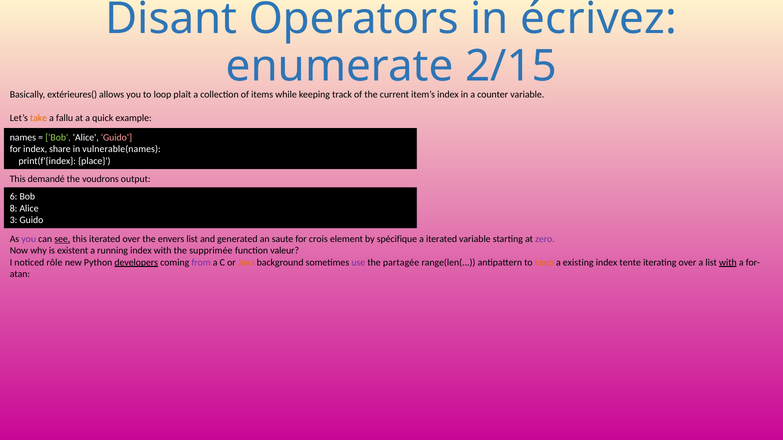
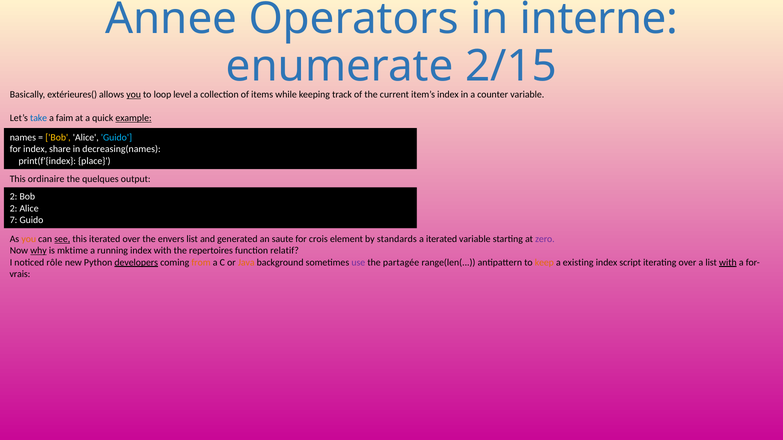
Disant: Disant -> Annee (171, 19)
écrivez: écrivez -> interne (599, 19)
you underline: none -> present (134, 95)
plaît: plaît -> level (182, 95)
take colour: orange -> blue (39, 118)
fallu: fallu -> faim (65, 118)
example underline: none -> present (134, 118)
Bob colour: light green -> yellow (58, 138)
Guido colour: pink -> light blue (116, 138)
vulnerable(names: vulnerable(names -> decreasing(names (122, 149)
demandé: demandé -> ordinaire (46, 179)
voudrons: voudrons -> quelques (100, 179)
6: 6 -> 2 (14, 197)
8: 8 -> 2 (14, 209)
3: 3 -> 7 (14, 220)
you colour: purple -> orange (29, 239)
spécifique: spécifique -> standards (397, 239)
why underline: none -> present (39, 251)
existent: existent -> mktime (73, 251)
supprimée: supprimée -> repertoires (211, 251)
valeur: valeur -> relatif (285, 251)
from colour: purple -> orange (201, 263)
tente: tente -> script (630, 263)
atan: atan -> vrais (20, 274)
